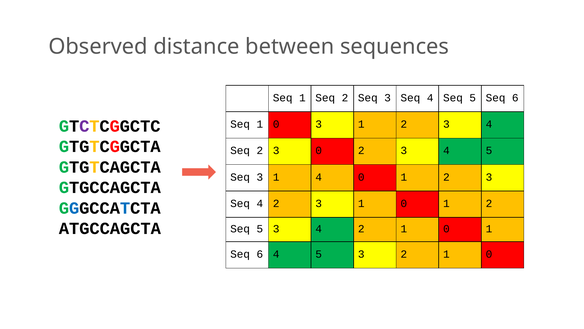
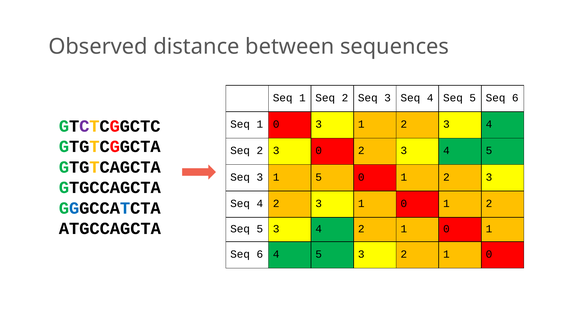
1 4: 4 -> 5 (319, 177)
